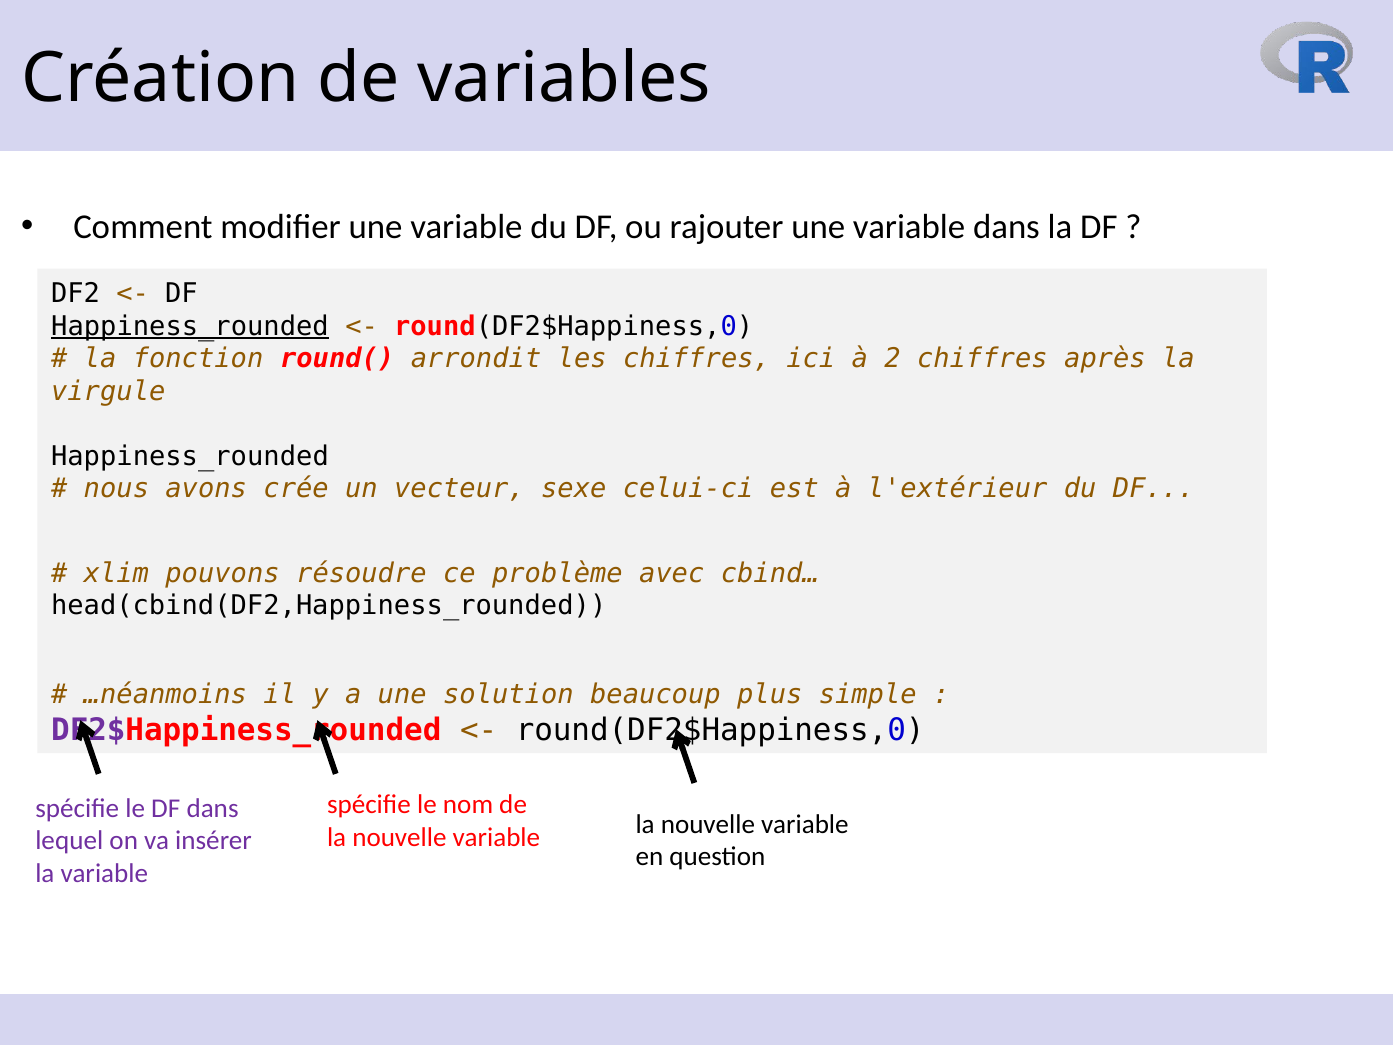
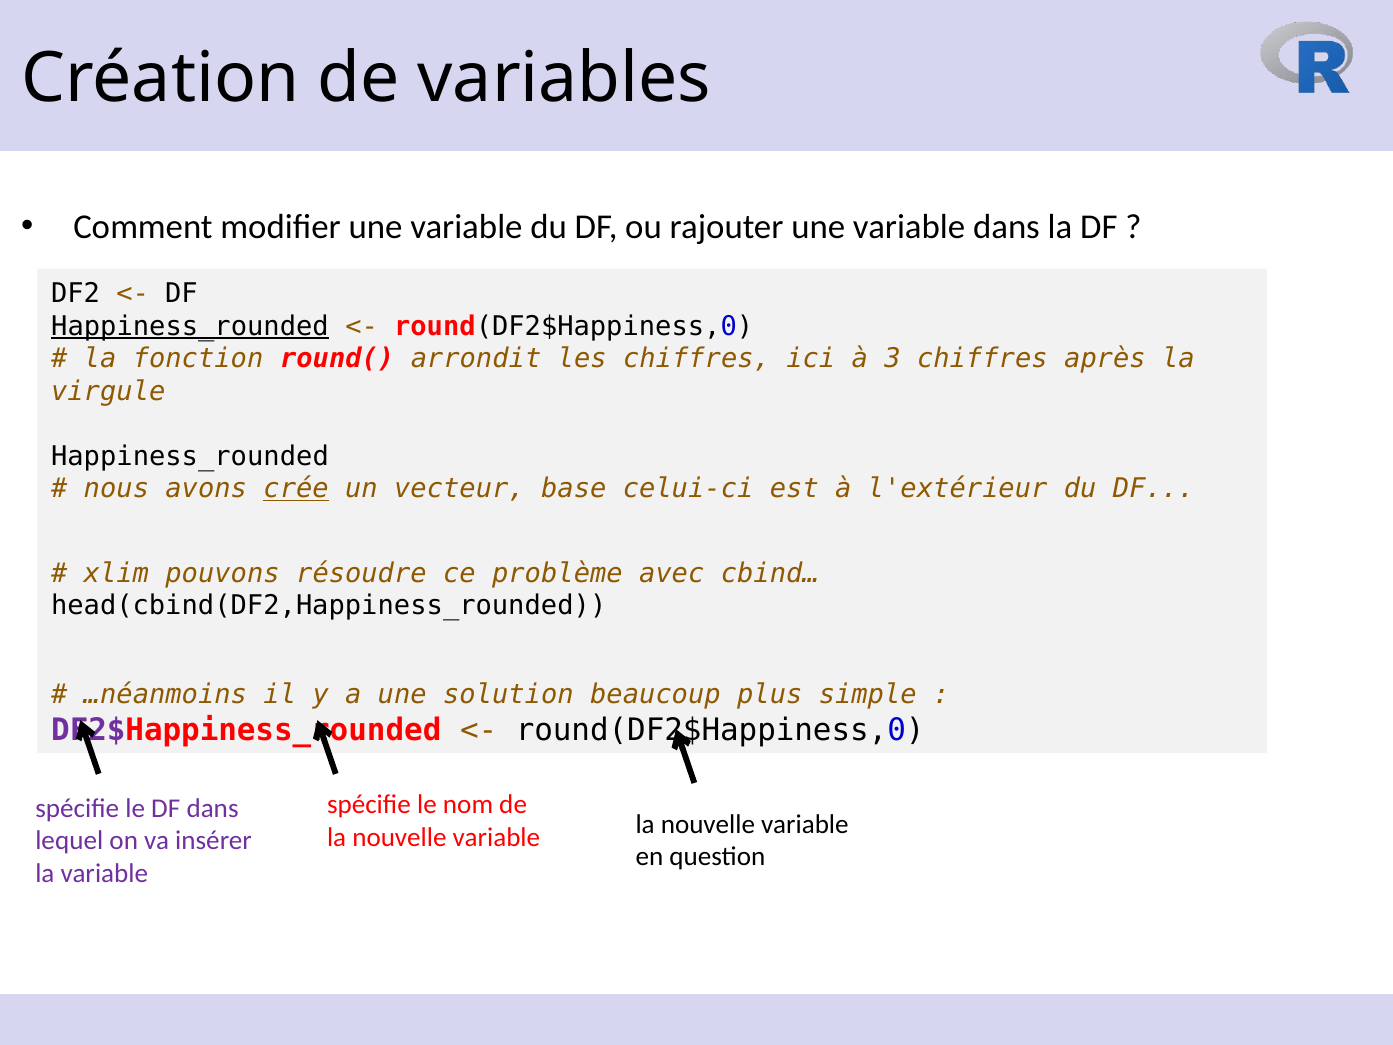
2: 2 -> 3 (892, 359)
crée underline: none -> present (296, 489)
sexe: sexe -> base (574, 489)
